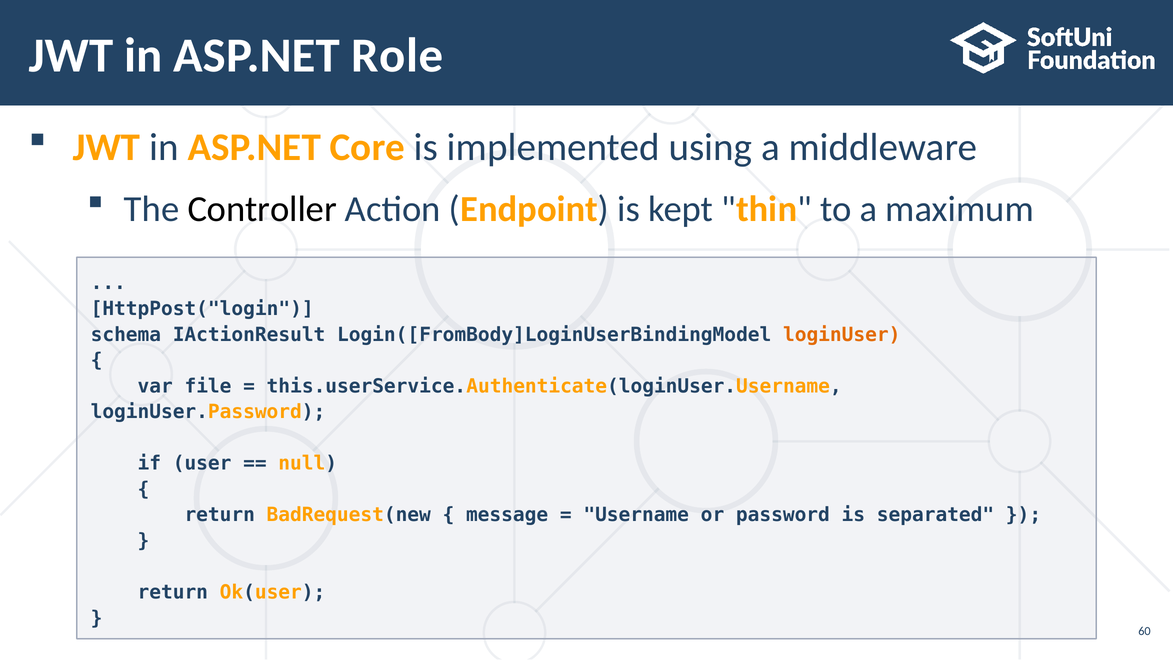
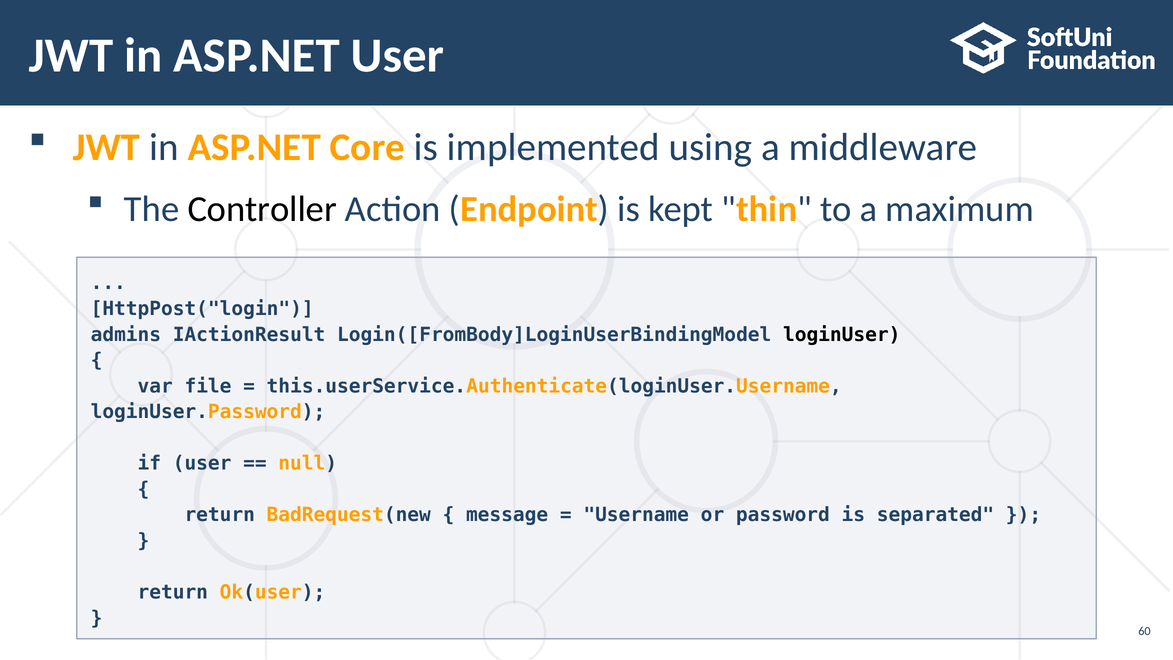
ASP.NET Role: Role -> User (397, 56)
schema: schema -> admins (126, 334)
loginUser colour: orange -> black (842, 334)
